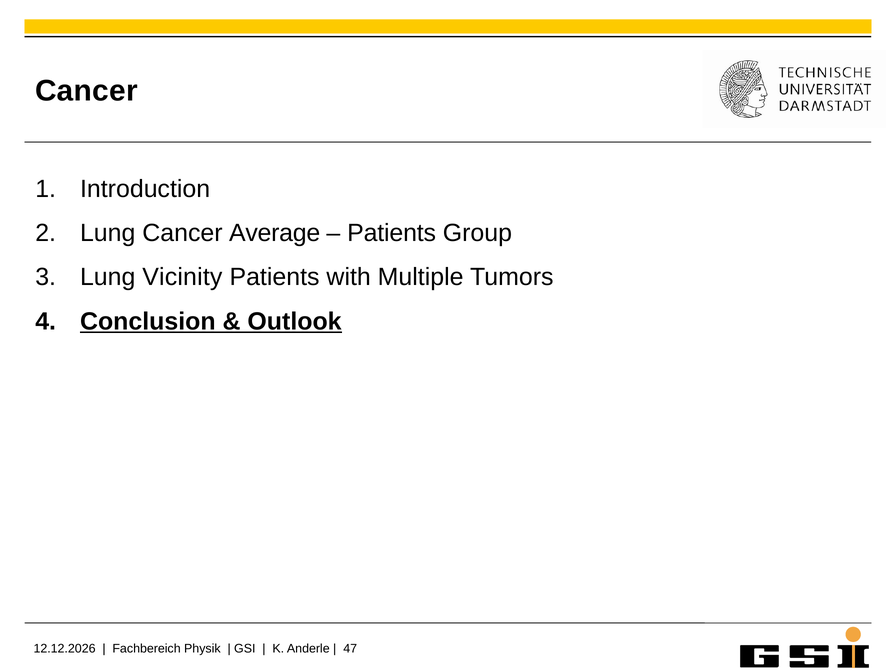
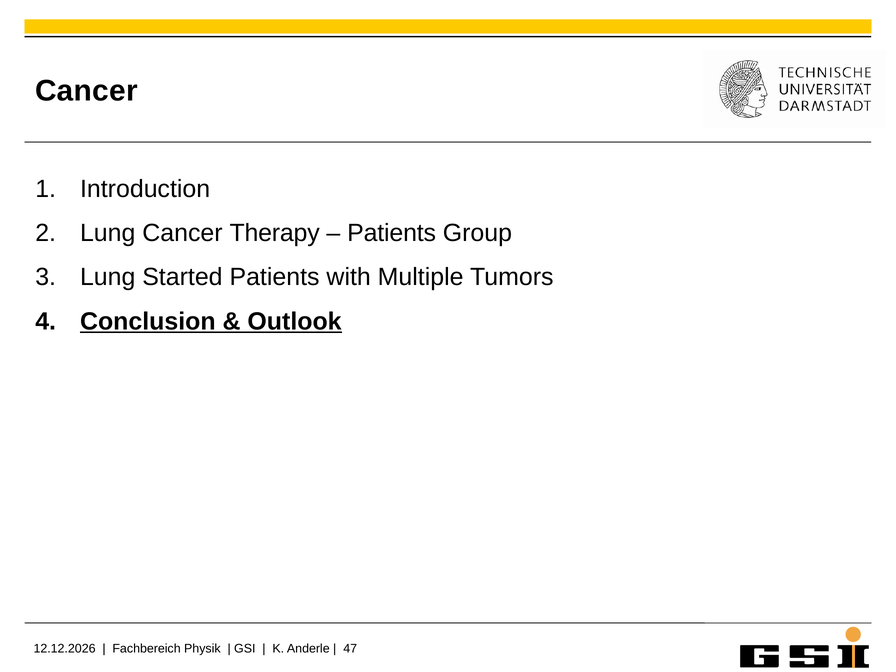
Average: Average -> Therapy (275, 233)
Vicinity: Vicinity -> Started (182, 277)
